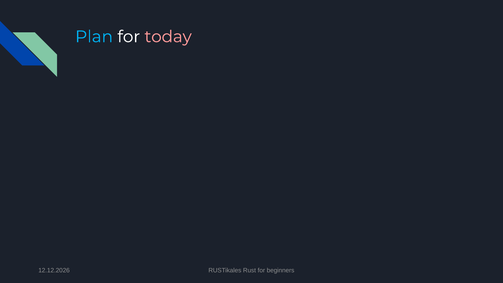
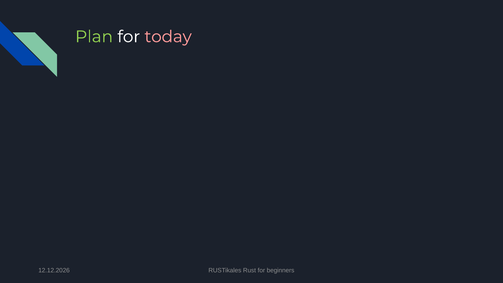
Plan colour: light blue -> light green (94, 37)
